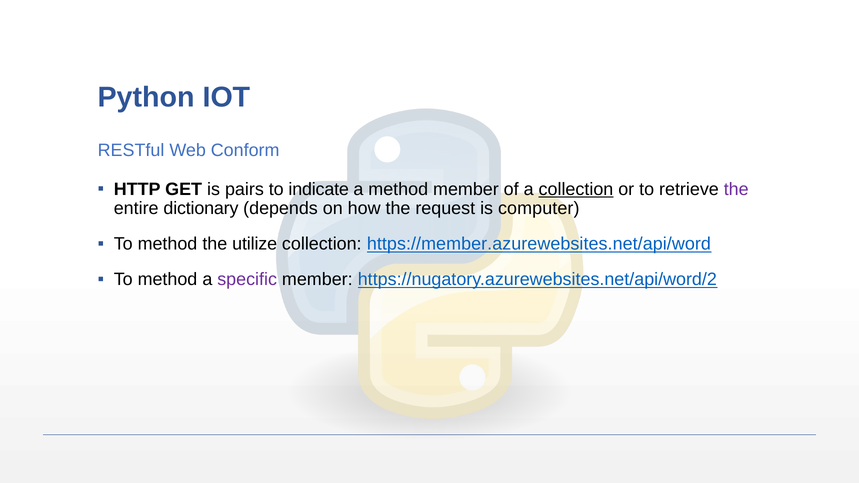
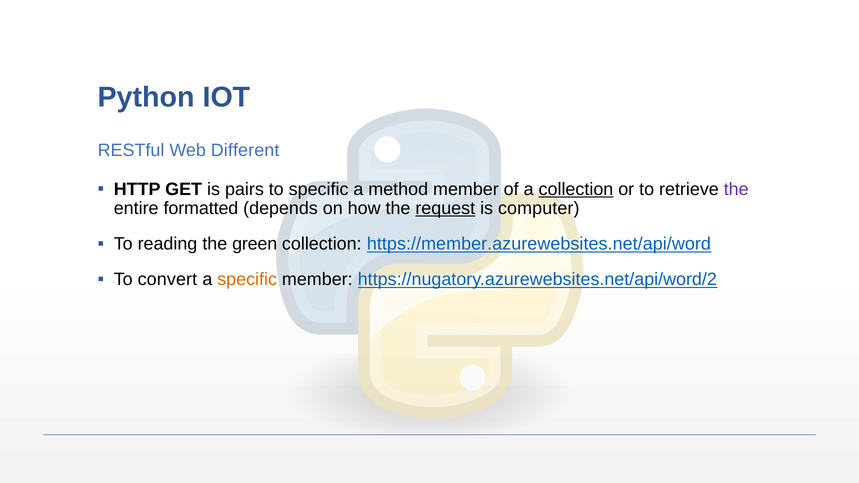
Conform: Conform -> Different (245, 151)
to indicate: indicate -> specific (319, 189)
dictionary: dictionary -> formatted (201, 209)
request underline: none -> present (445, 209)
method: method -> reading (167, 244)
utilize: utilize -> green (255, 244)
method: method -> convert (167, 279)
specific colour: purple -> orange (247, 279)
